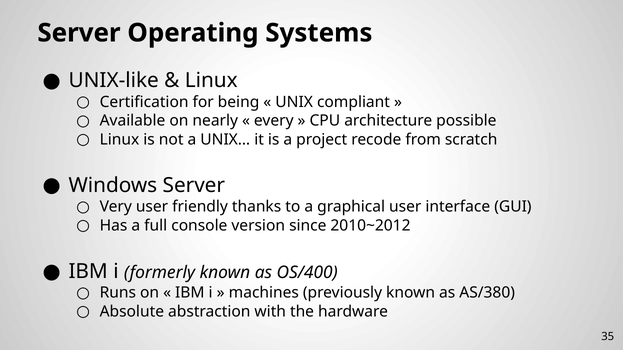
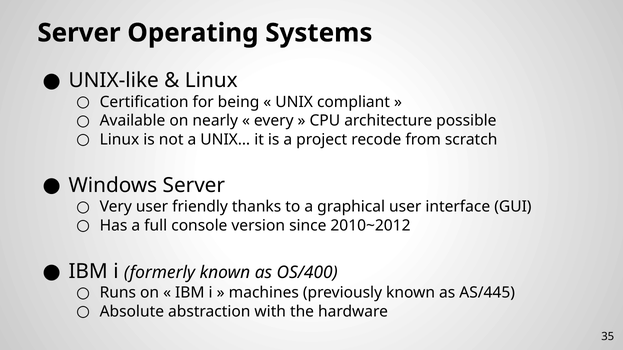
AS/380: AS/380 -> AS/445 (487, 293)
